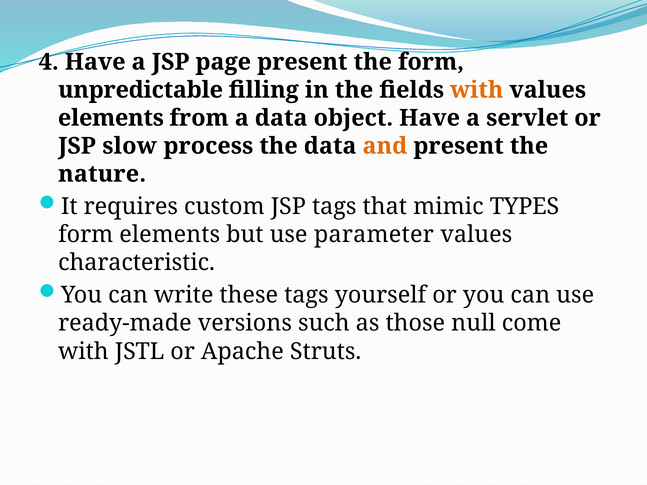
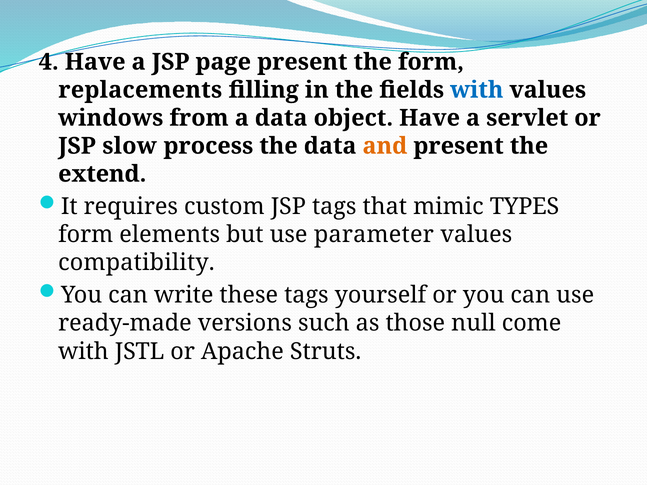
unpredictable: unpredictable -> replacements (140, 90)
with colour: orange -> blue (477, 90)
elements: elements -> windows (111, 118)
nature: nature -> extend (102, 174)
characteristic: characteristic -> compatibility (136, 263)
